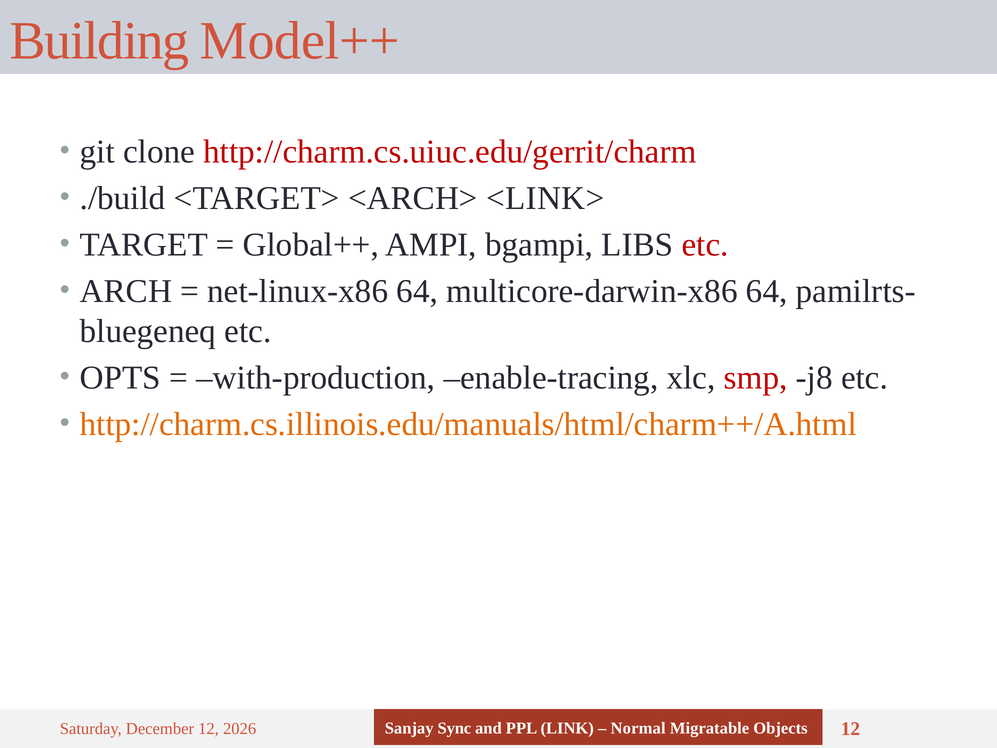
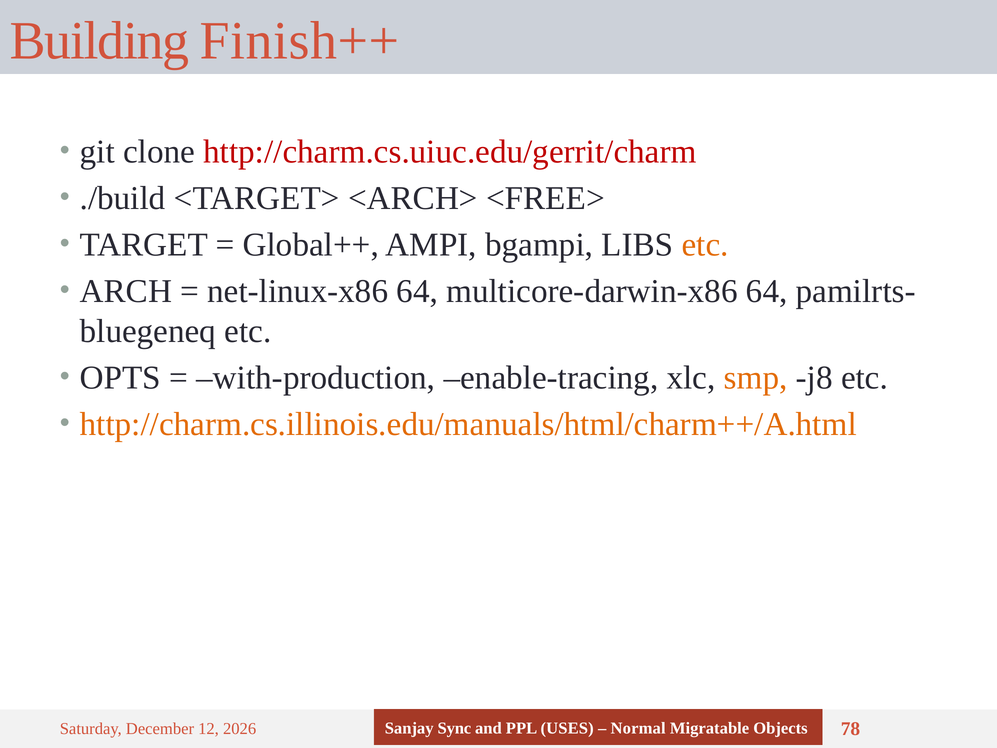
Model++: Model++ -> Finish++ (299, 41)
<LINK>: <LINK> -> <FREE> (545, 198)
etc colour: red -> orange (705, 245)
smp colour: red -> orange (756, 378)
LINK: LINK -> USES (567, 728)
12: 12 -> 78 (851, 729)
